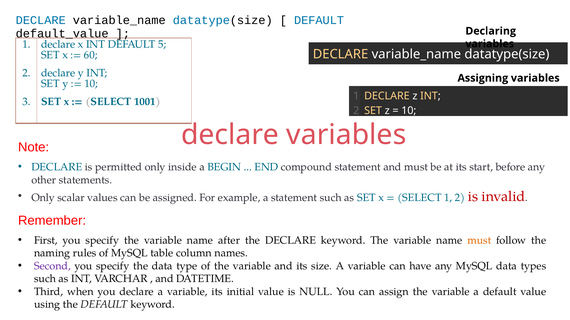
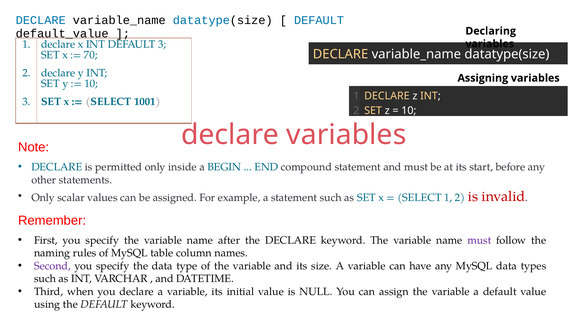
DEFAULT 5: 5 -> 3 (162, 44)
60: 60 -> 70 (91, 55)
must colour: orange -> purple (479, 241)
